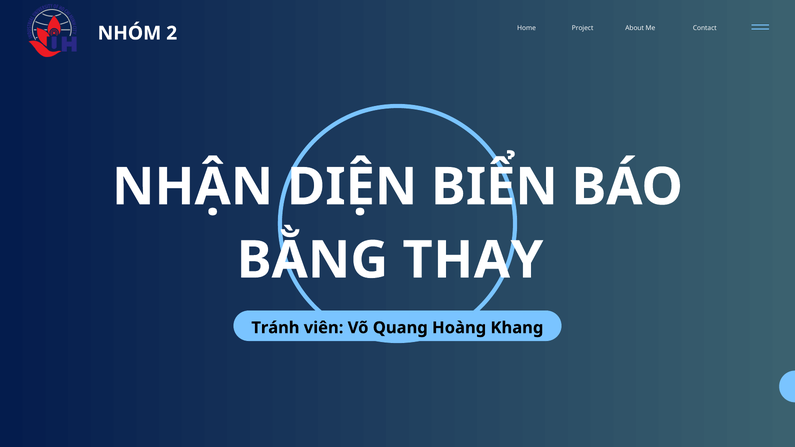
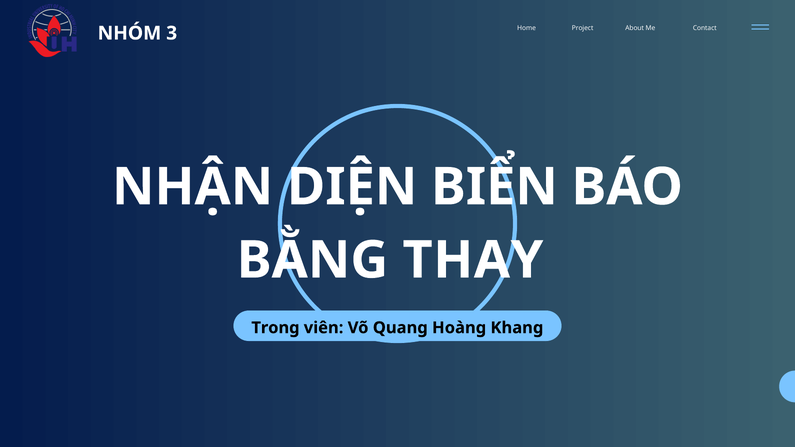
2: 2 -> 3 (172, 33)
Tránh: Tránh -> Trong (275, 328)
